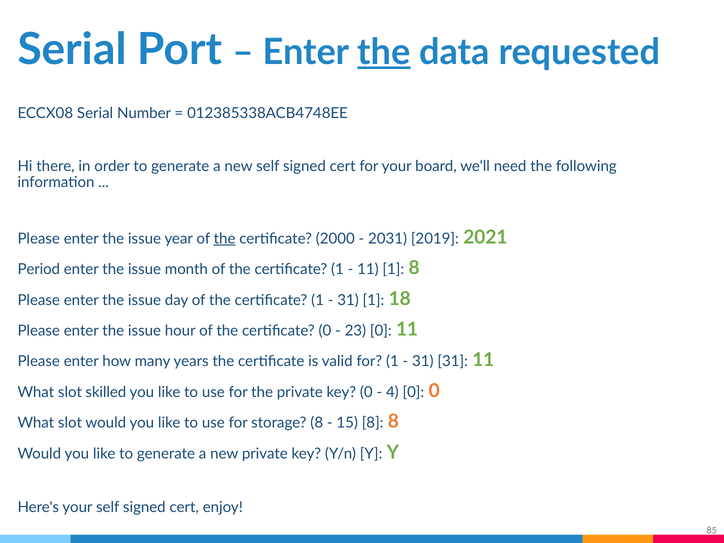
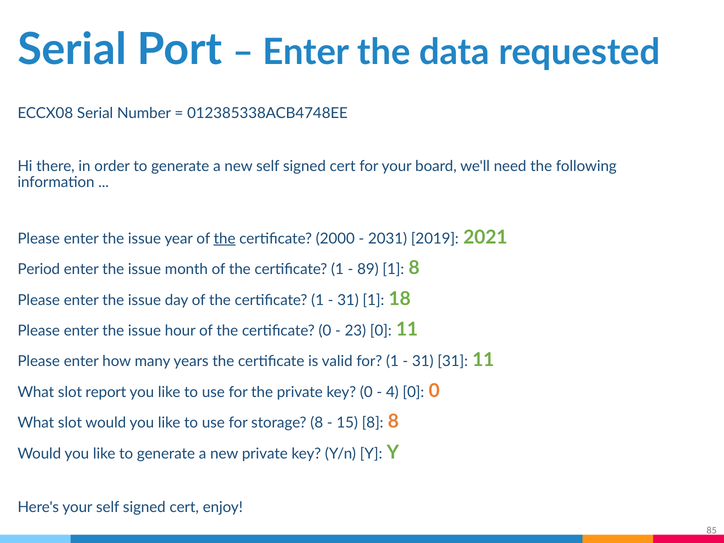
the underline: present -> none (384, 52)
11: 11 -> 89 (368, 269)
skilled: skilled -> report (106, 392)
